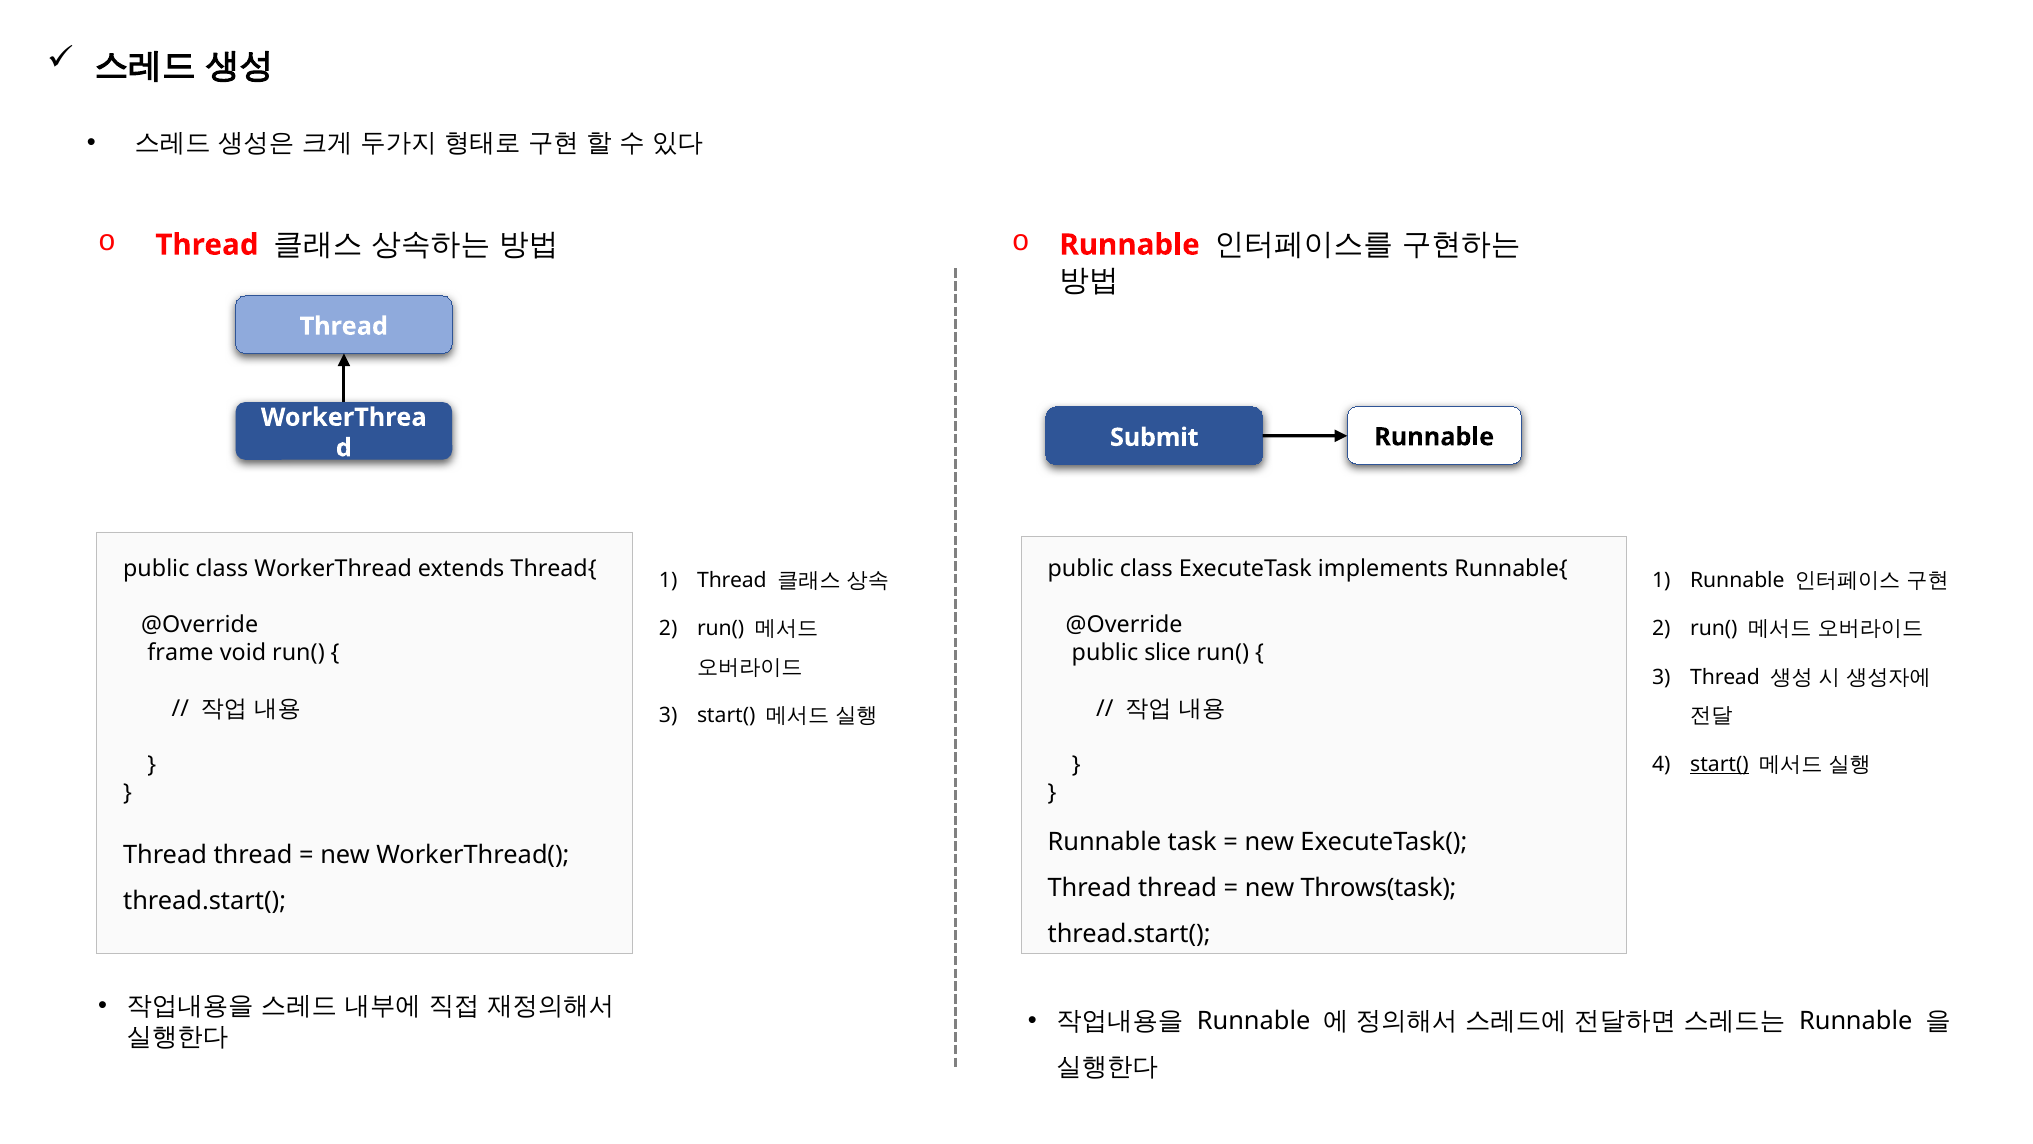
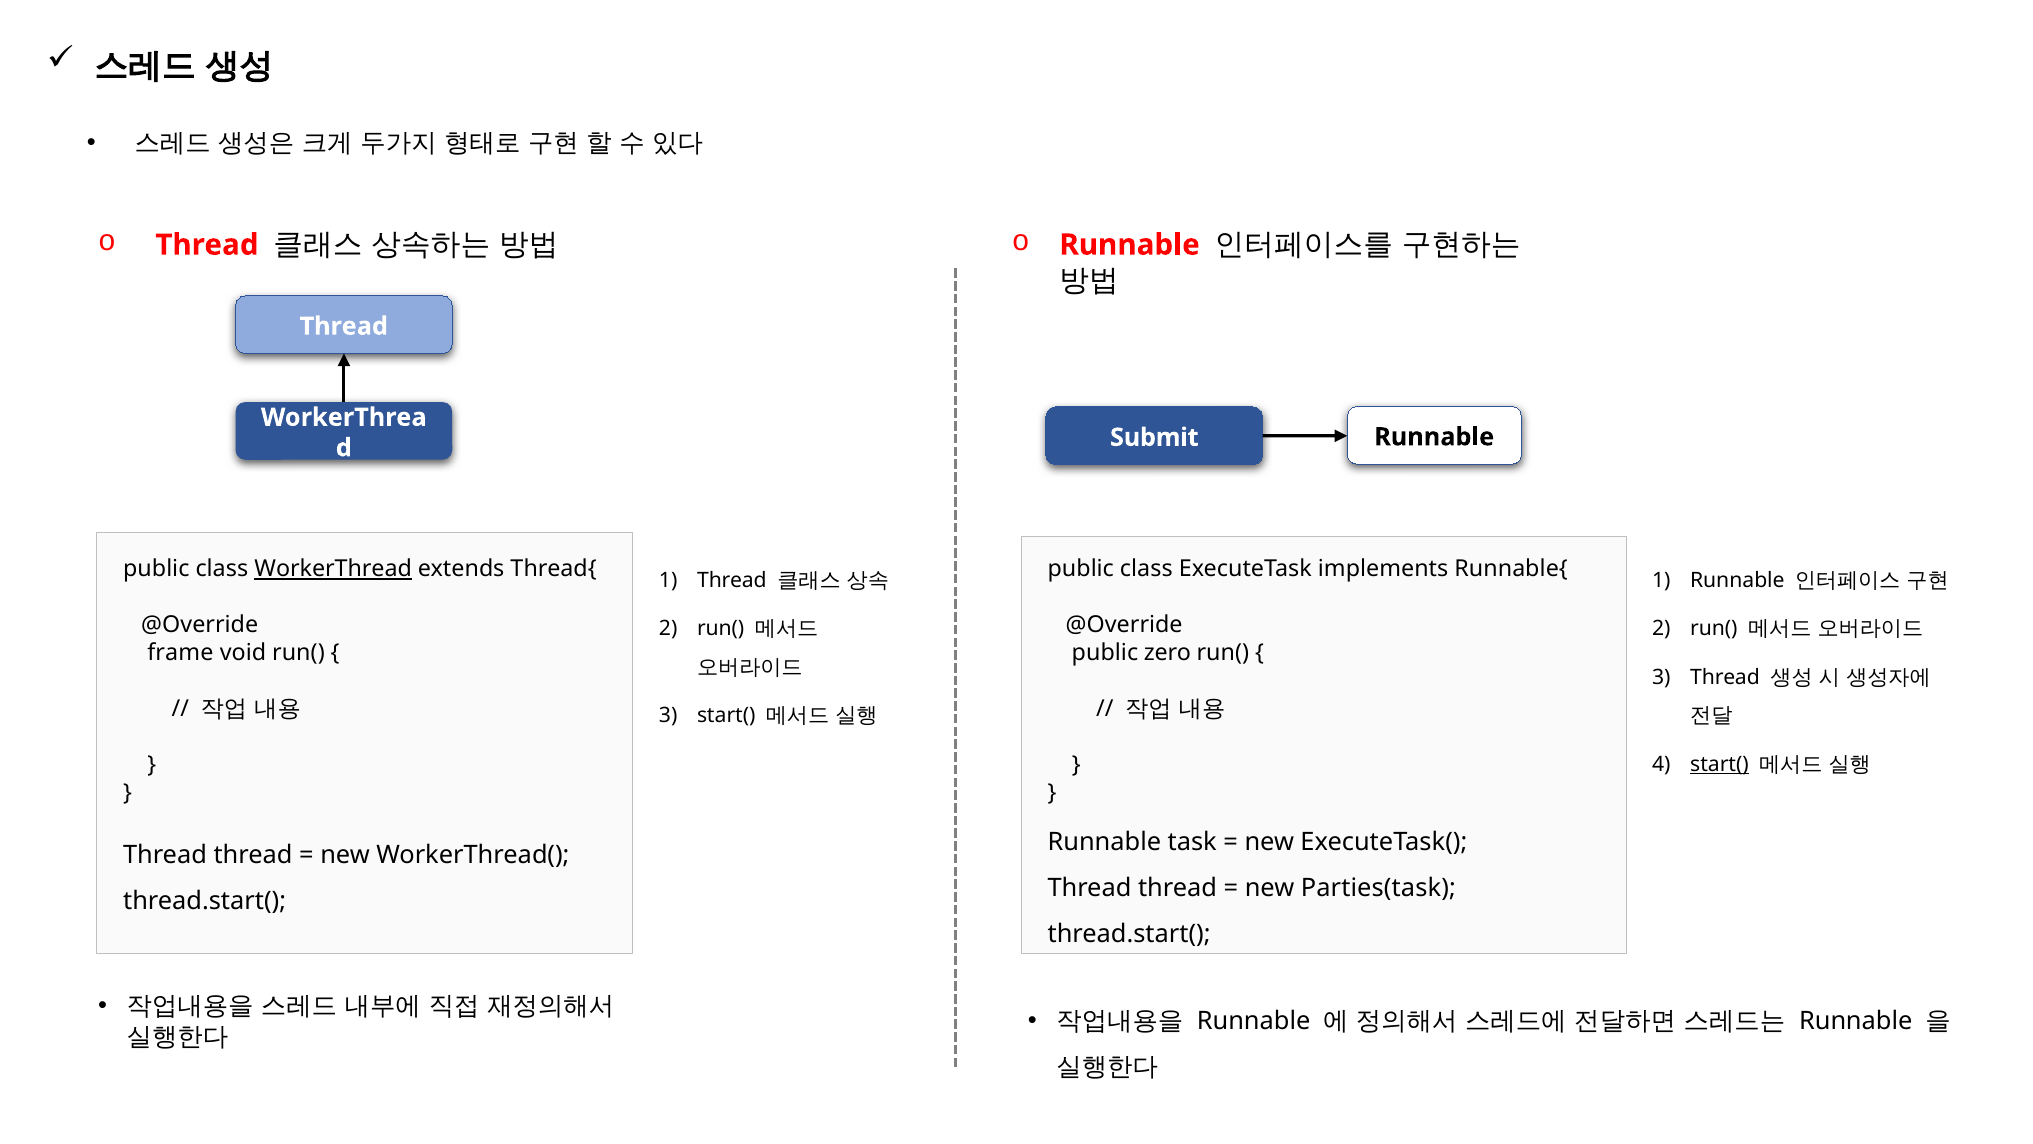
WorkerThread underline: none -> present (333, 569)
slice: slice -> zero (1168, 653)
Throws(task: Throws(task -> Parties(task (1378, 888)
